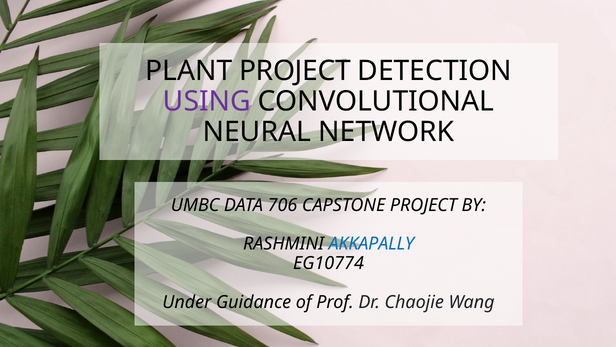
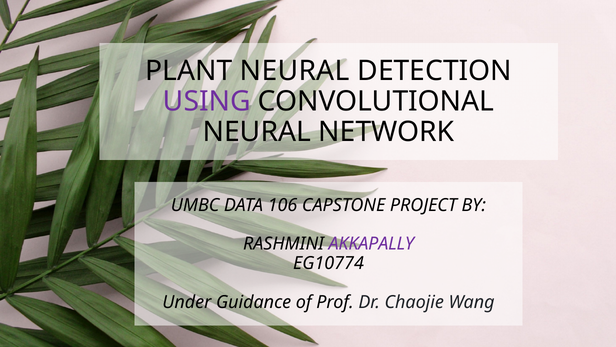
PLANT PROJECT: PROJECT -> NEURAL (295, 71)
706: 706 -> 106 (282, 205)
AKKAPALLY colour: blue -> purple (371, 244)
